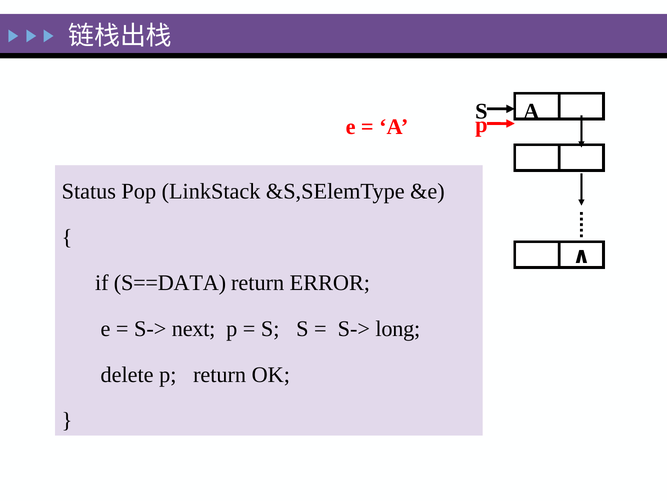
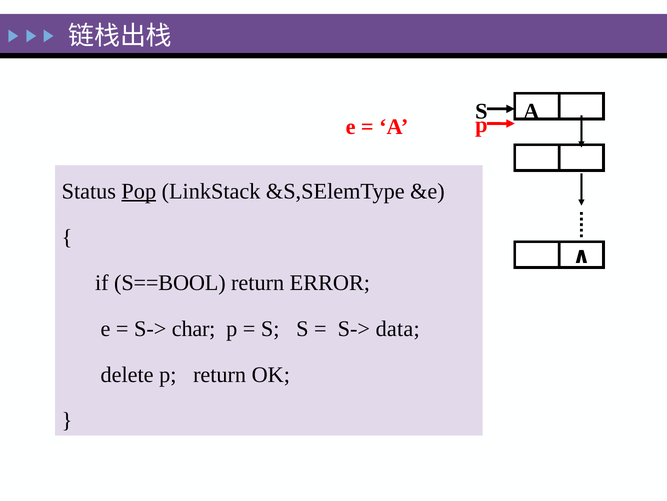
Pop underline: none -> present (139, 191)
S==DATA: S==DATA -> S==BOOL (170, 283)
next: next -> char (194, 328)
long: long -> data (398, 328)
